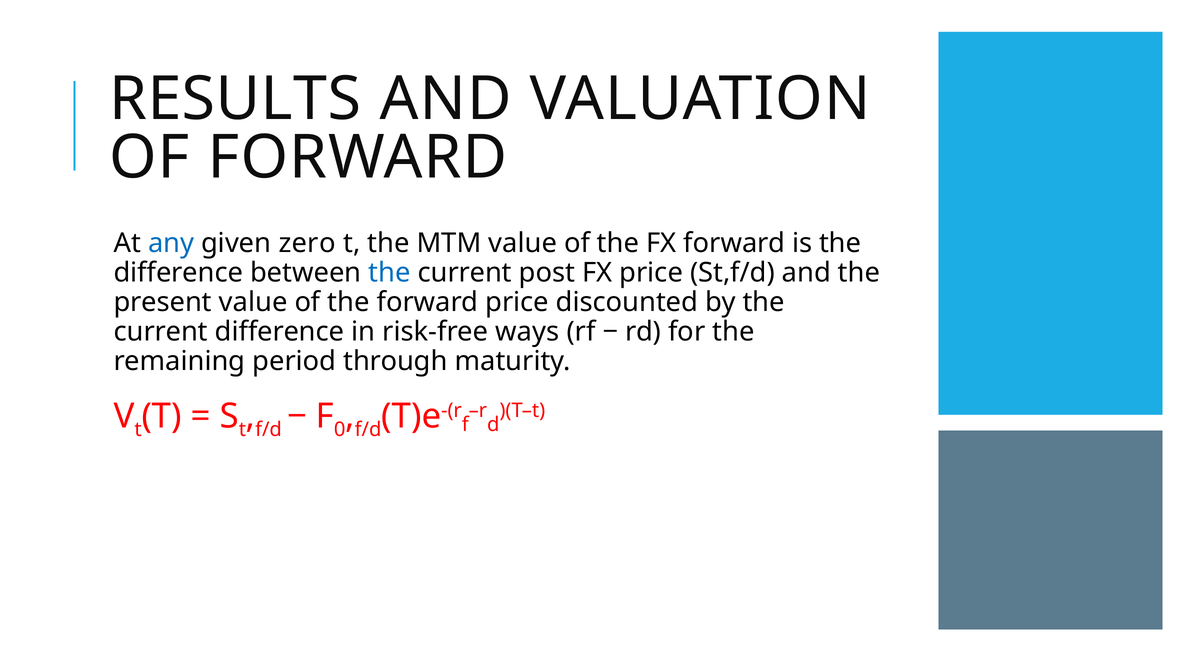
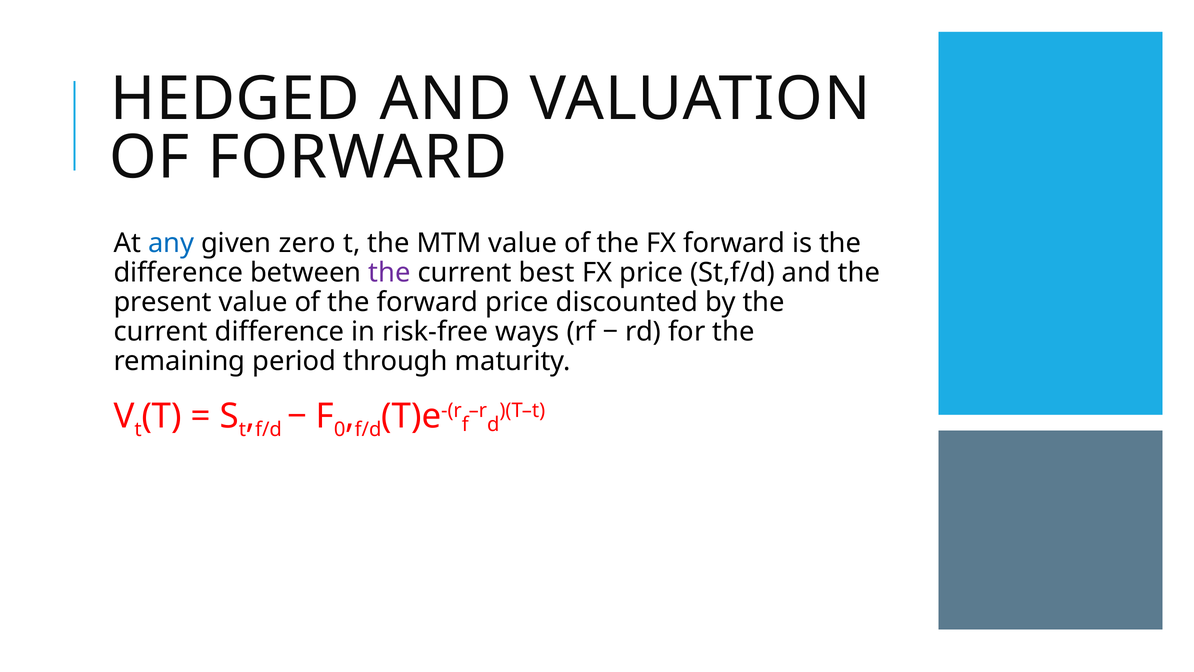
RESULTS: RESULTS -> HEDGED (235, 99)
the colour: blue -> purple (389, 272)
post: post -> best (547, 272)
